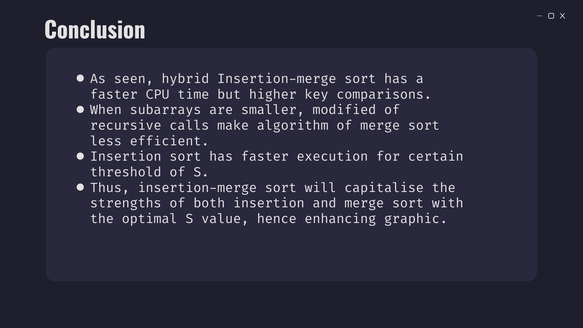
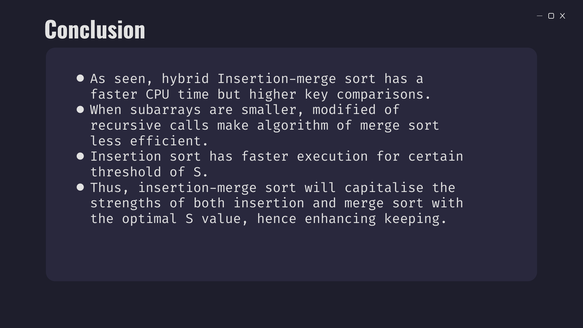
graphic: graphic -> keeping (416, 219)
